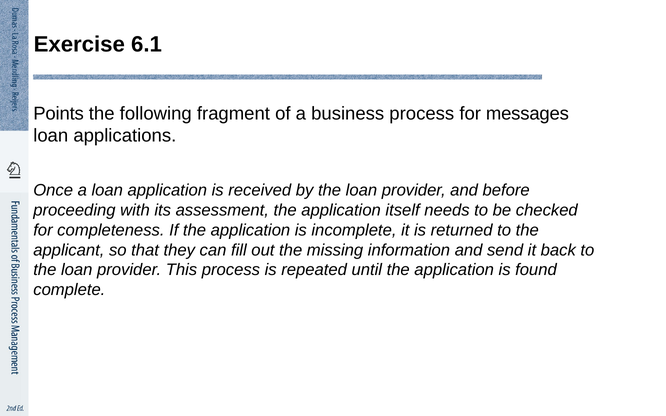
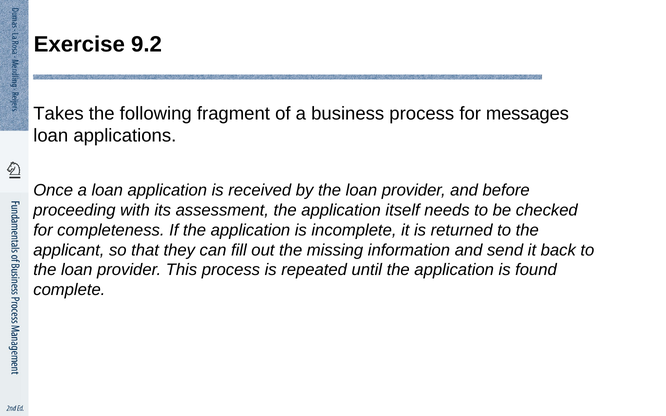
6.1: 6.1 -> 9.2 (147, 45)
Points: Points -> Takes (58, 114)
